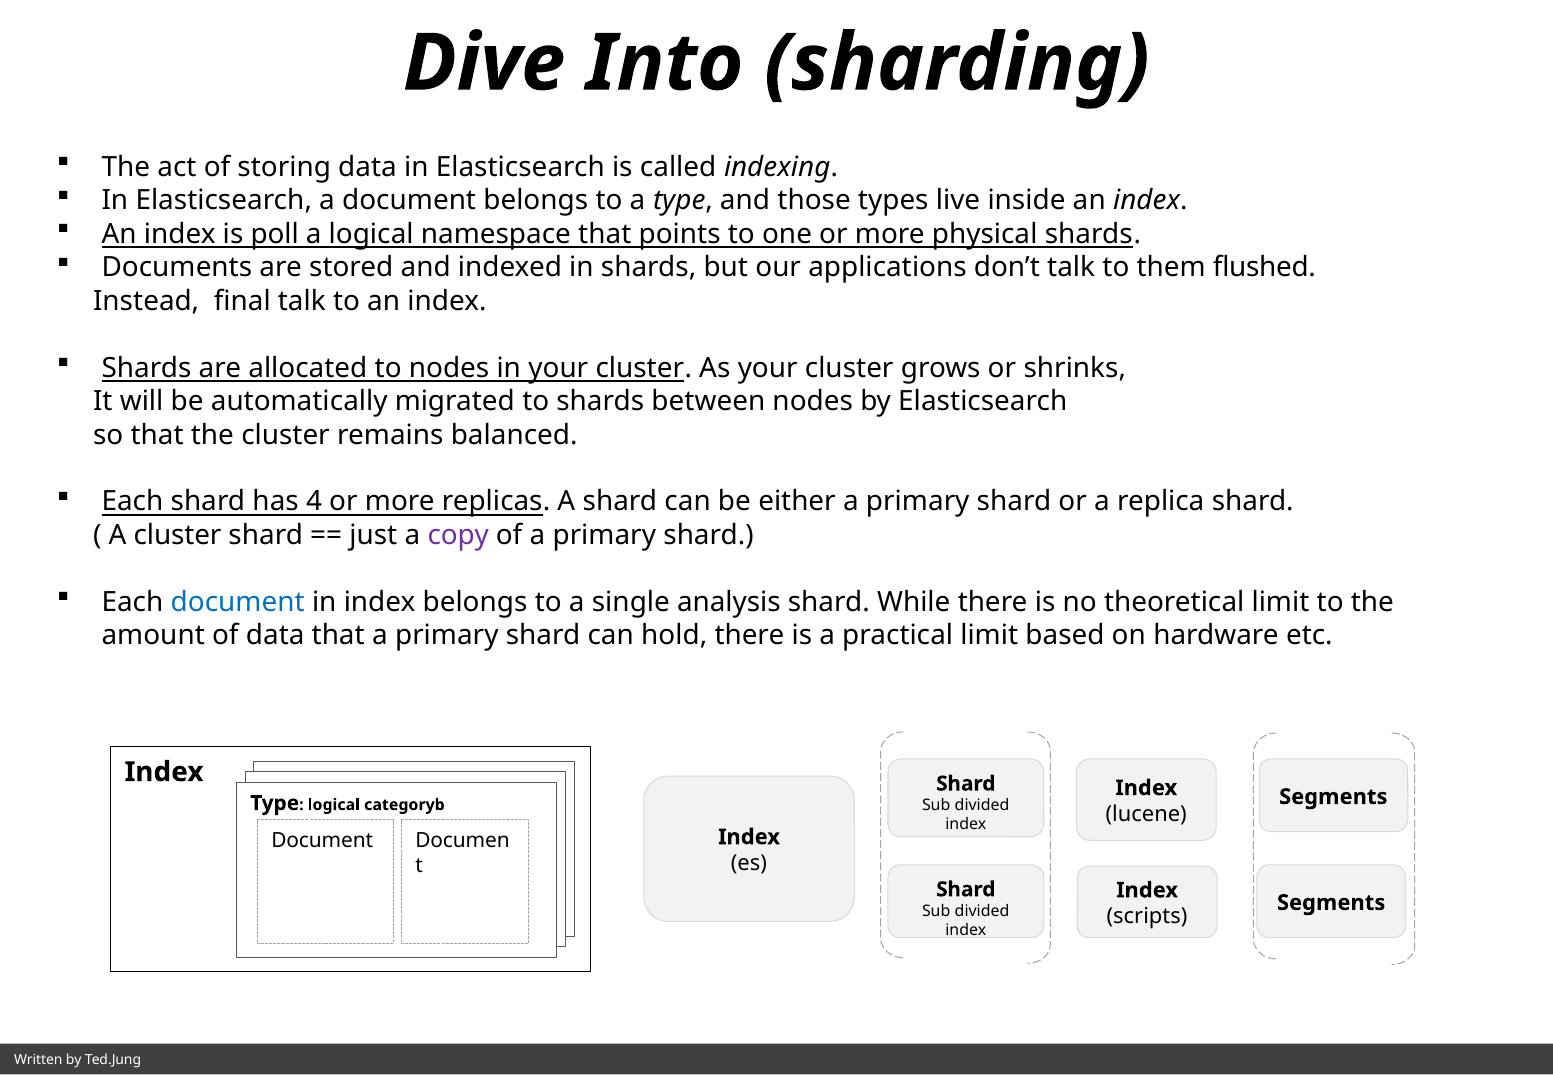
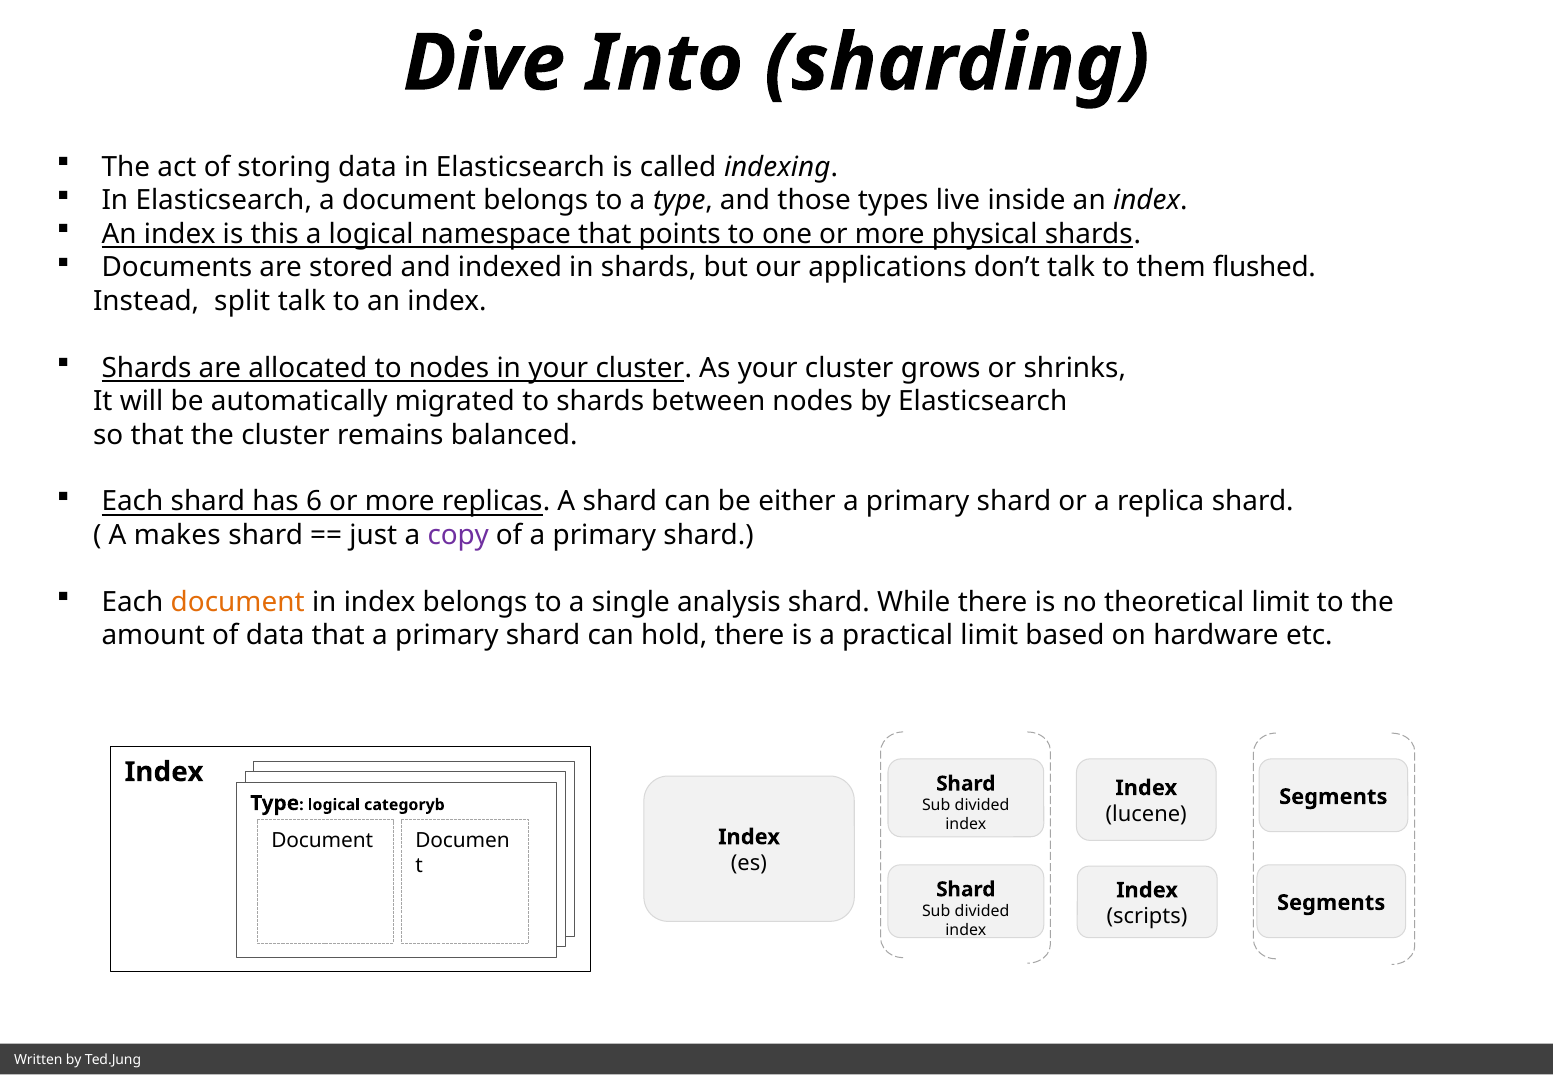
poll: poll -> this (275, 234)
final: final -> split (242, 301)
4: 4 -> 6 (314, 502)
A cluster: cluster -> makes (177, 535)
document colour: blue -> orange (238, 602)
